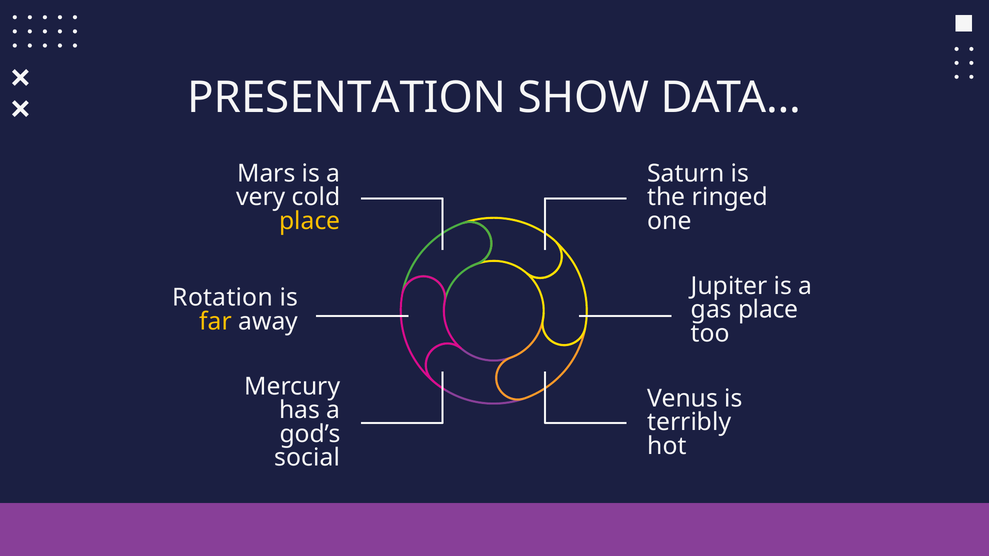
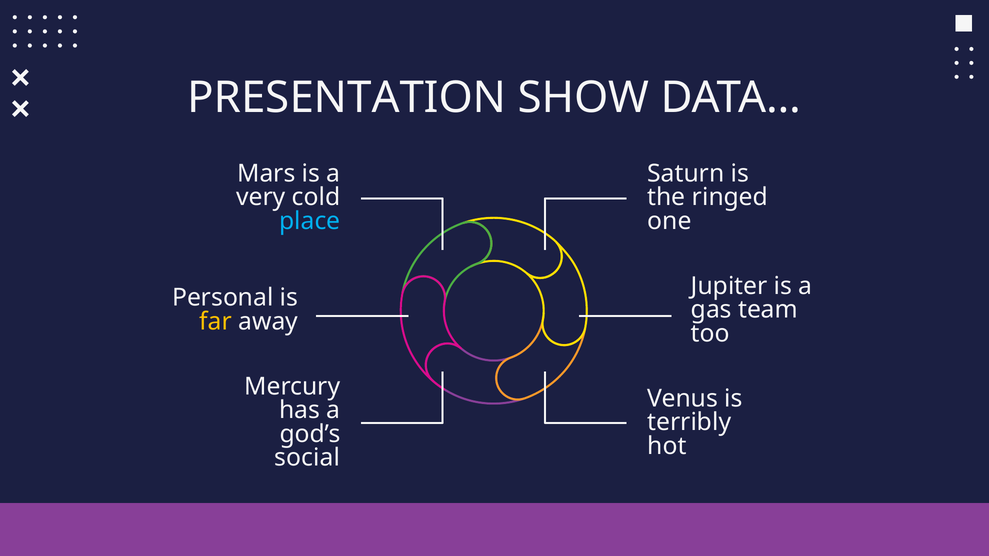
place colour: yellow -> light blue (310, 221)
Rotation: Rotation -> Personal (223, 298)
gas place: place -> team (768, 310)
